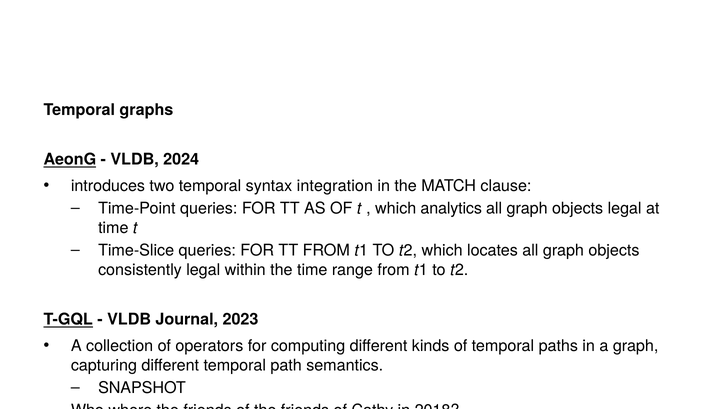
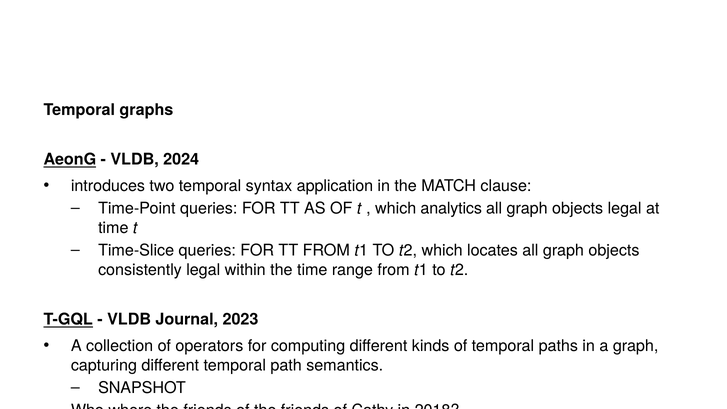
integration: integration -> application (335, 186)
